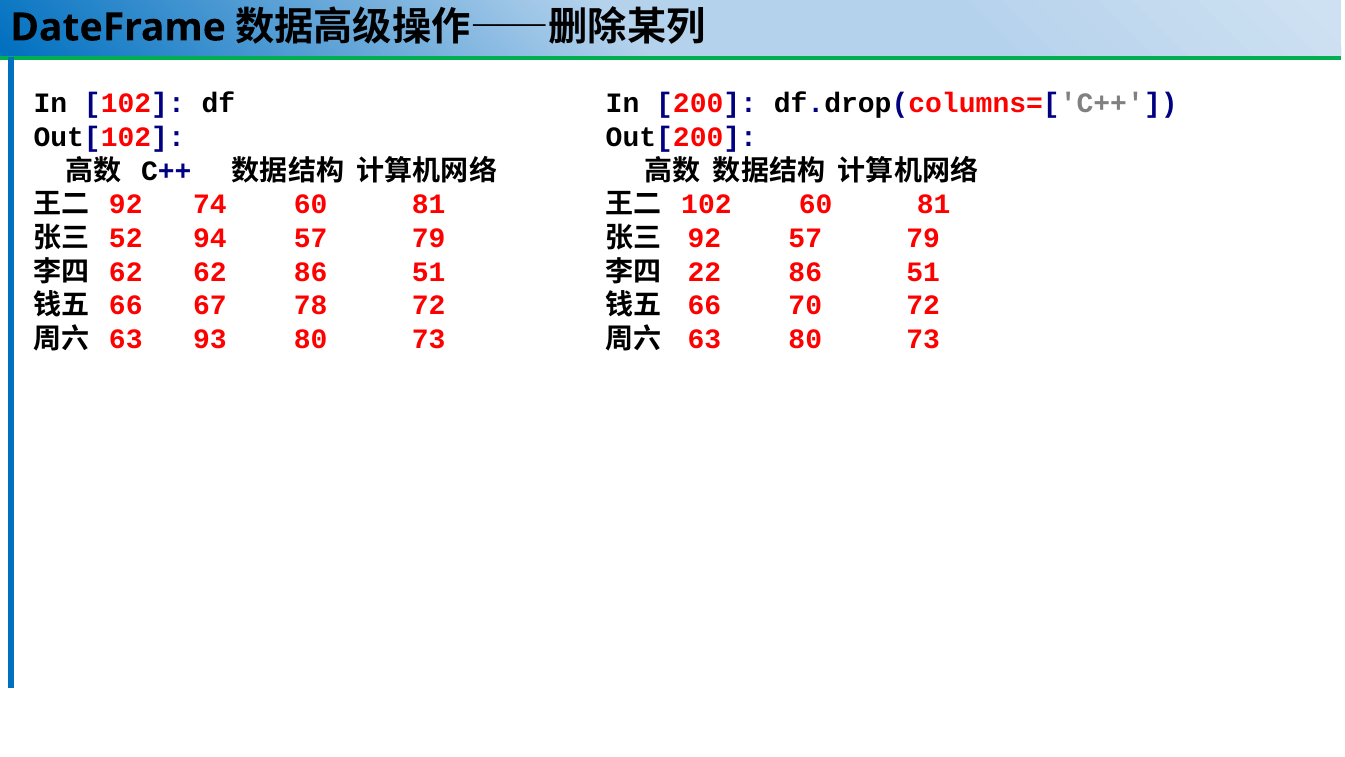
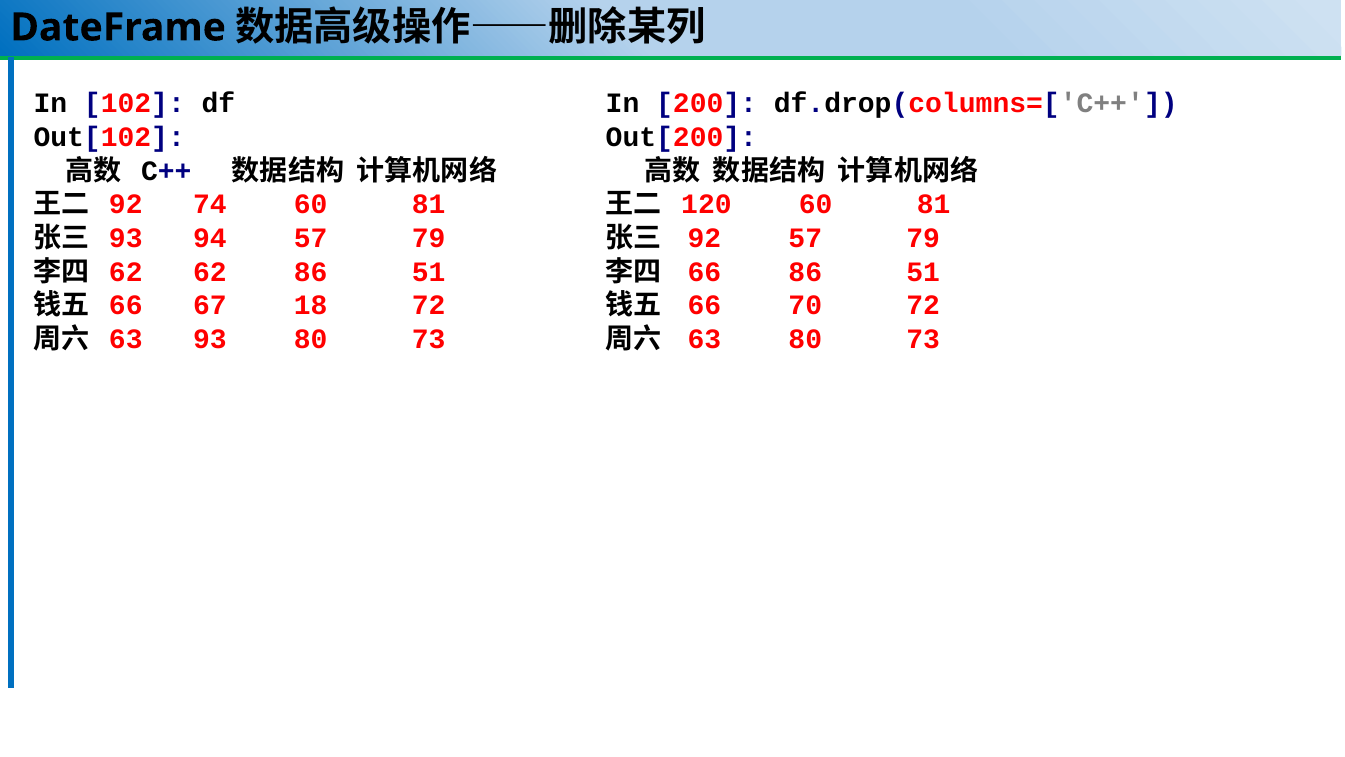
102: 102 -> 120 (706, 204)
52: 52 -> 93 (126, 238)
22: 22 -> 66 (704, 272)
78: 78 -> 18 (311, 305)
